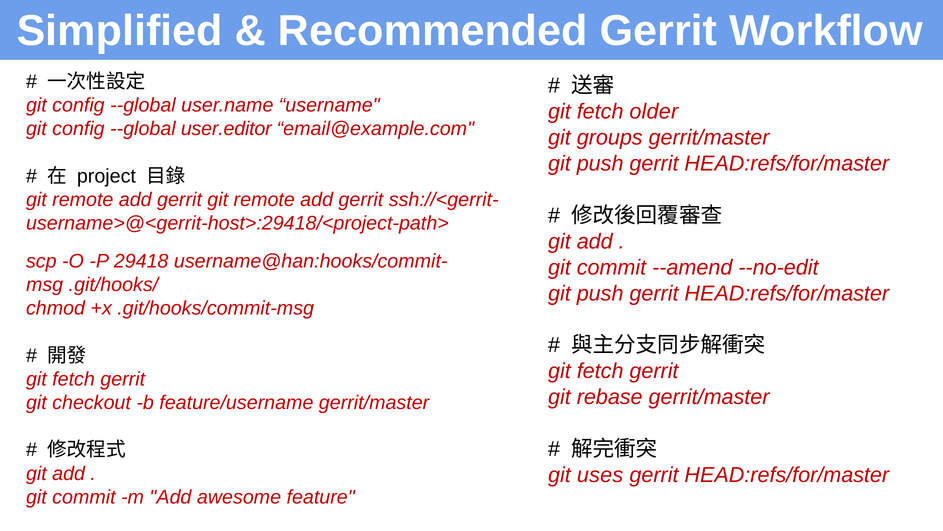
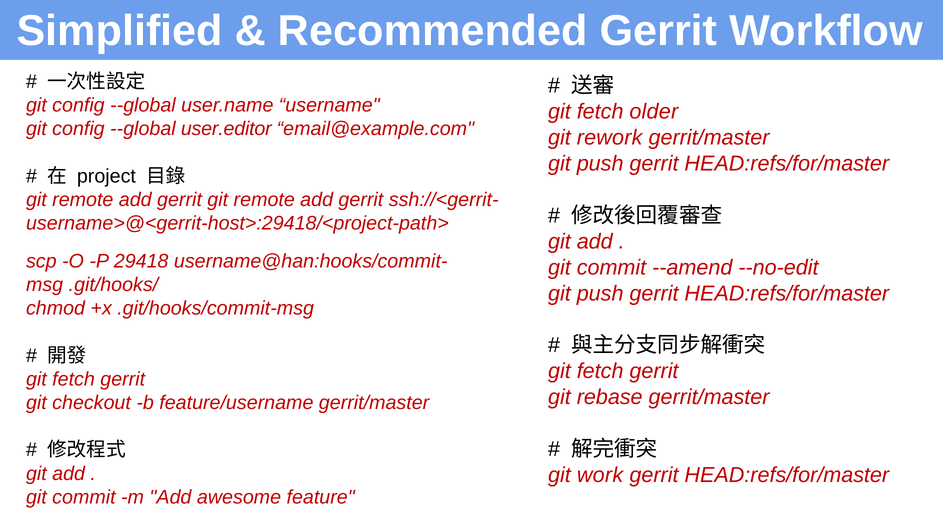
groups: groups -> rework (610, 138)
uses: uses -> work (600, 475)
